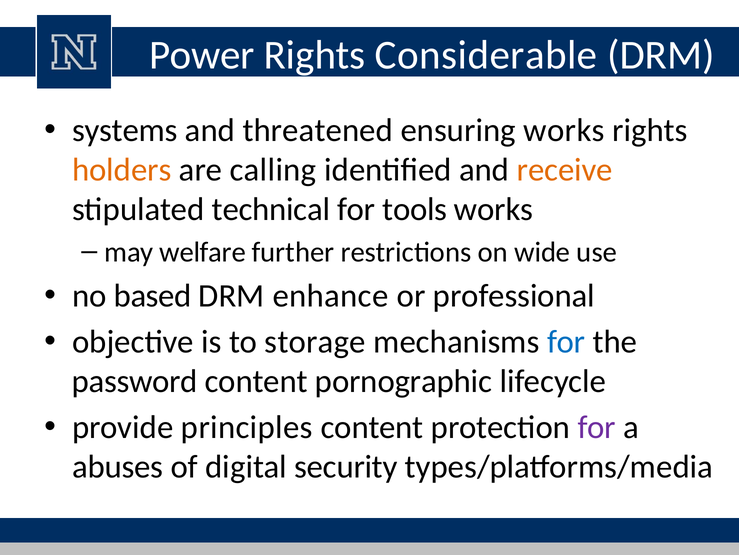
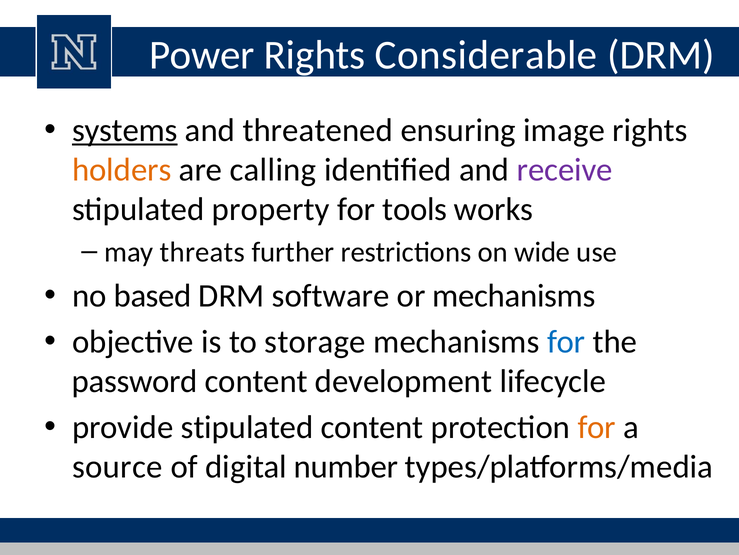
systems underline: none -> present (125, 130)
ensuring works: works -> image (564, 130)
receive colour: orange -> purple (565, 170)
technical: technical -> property (271, 209)
welfare: welfare -> threats (202, 252)
enhance: enhance -> software (331, 295)
or professional: professional -> mechanisms (514, 295)
pornographic: pornographic -> development (404, 381)
provide principles: principles -> stipulated (247, 427)
for colour: purple -> orange (597, 427)
abuses: abuses -> source (117, 466)
security: security -> number (346, 466)
